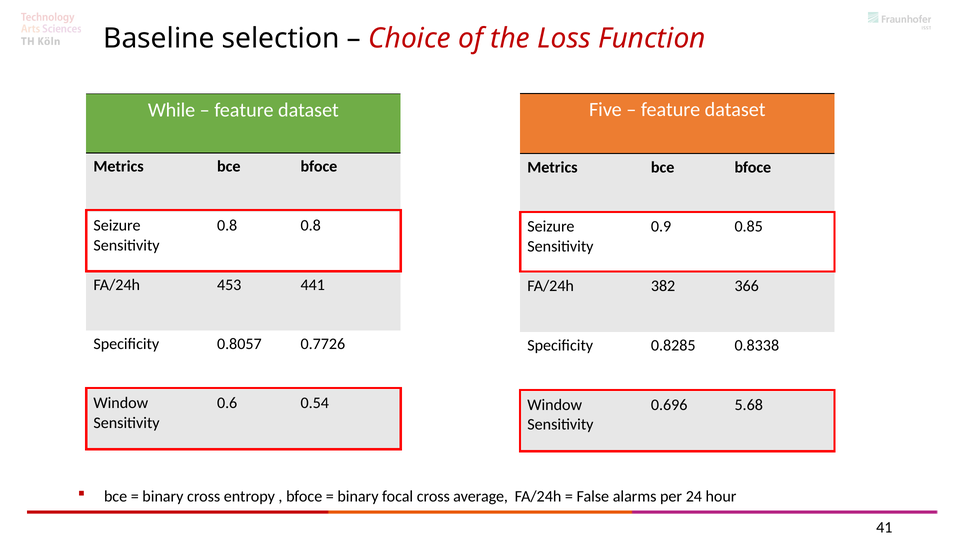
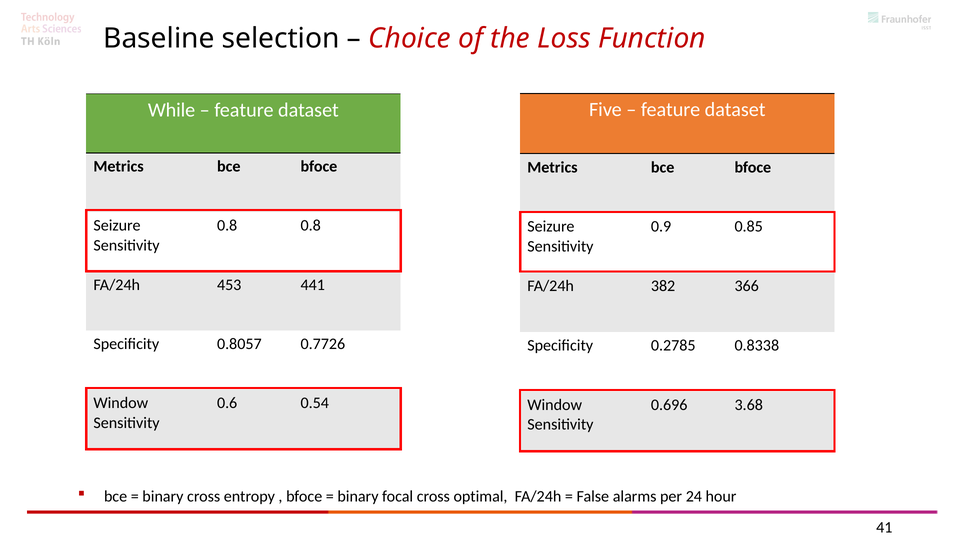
0.8285: 0.8285 -> 0.2785 (673, 346)
5.68: 5.68 -> 3.68 (749, 405)
average: average -> optimal (480, 497)
